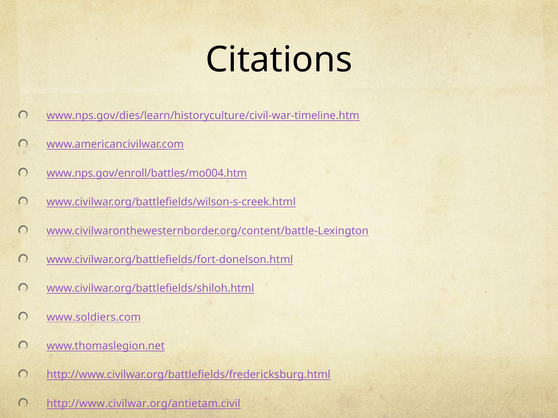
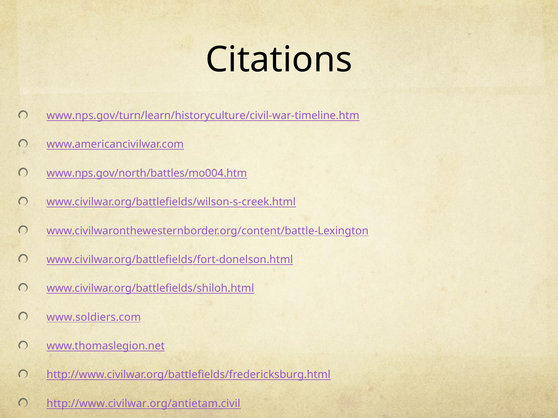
www.nps.gov/dies/learn/historyculture/civil-war-timeline.htm: www.nps.gov/dies/learn/historyculture/civil-war-timeline.htm -> www.nps.gov/turn/learn/historyculture/civil-war-timeline.htm (203, 116)
www.nps.gov/enroll/battles/mo004.htm: www.nps.gov/enroll/battles/mo004.htm -> www.nps.gov/north/battles/mo004.htm (147, 173)
